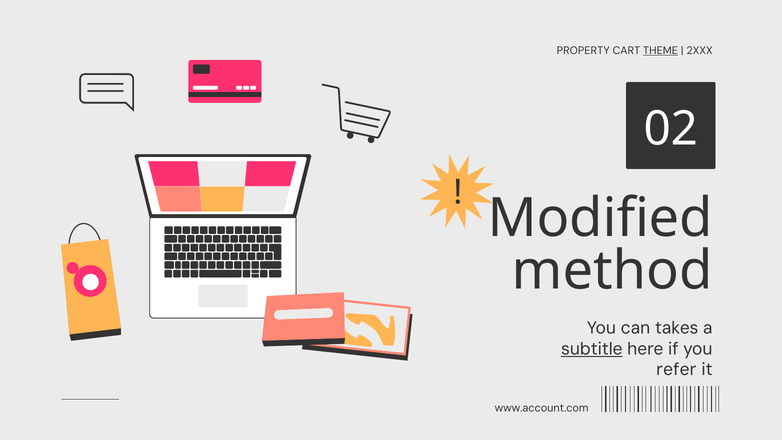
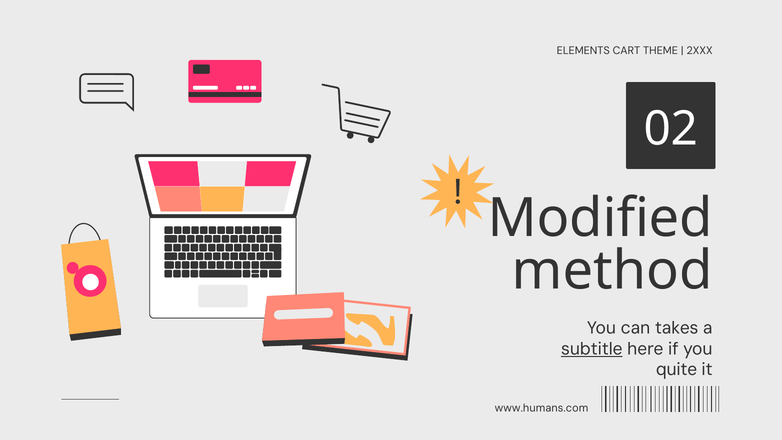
PROPERTY: PROPERTY -> ELEMENTS (583, 50)
THEME underline: present -> none (661, 50)
refer: refer -> quite (677, 370)
www.account.com: www.account.com -> www.humans.com (542, 408)
